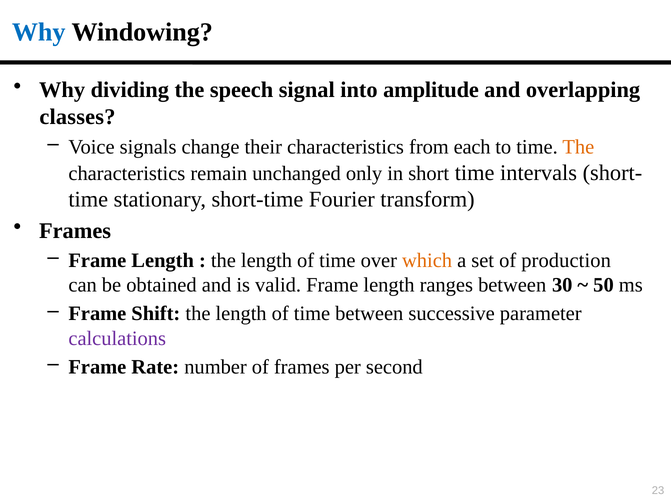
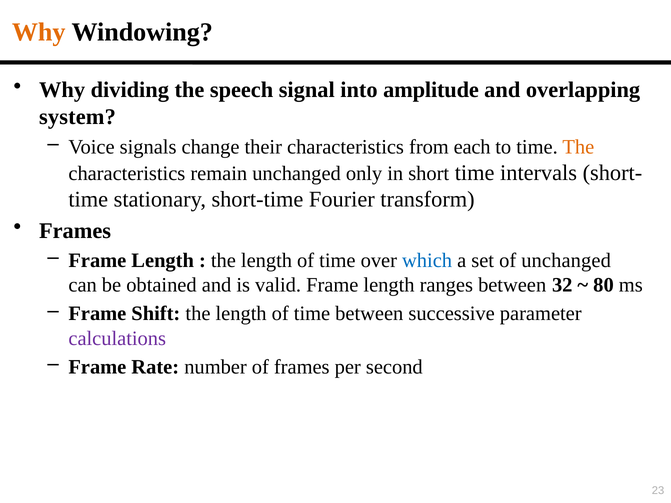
Why colour: blue -> orange (39, 32)
classes: classes -> system (77, 117)
which colour: orange -> blue (427, 261)
of production: production -> unchanged (566, 261)
30: 30 -> 32 (562, 285)
50: 50 -> 80 (604, 285)
